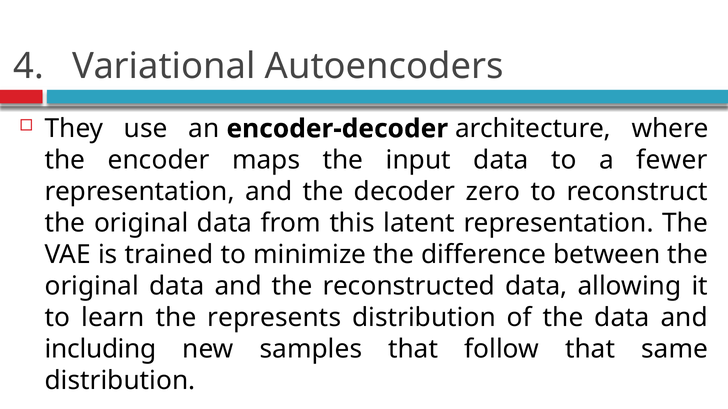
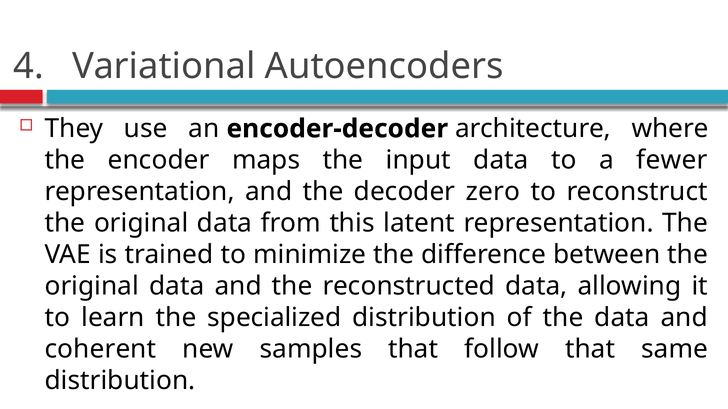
represents: represents -> specialized (274, 318)
including: including -> coherent (100, 350)
